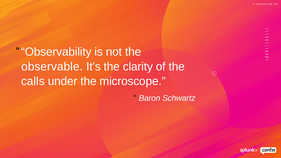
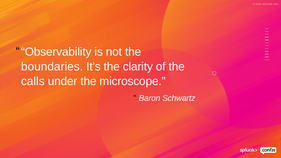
observable: observable -> boundaries (52, 67)
